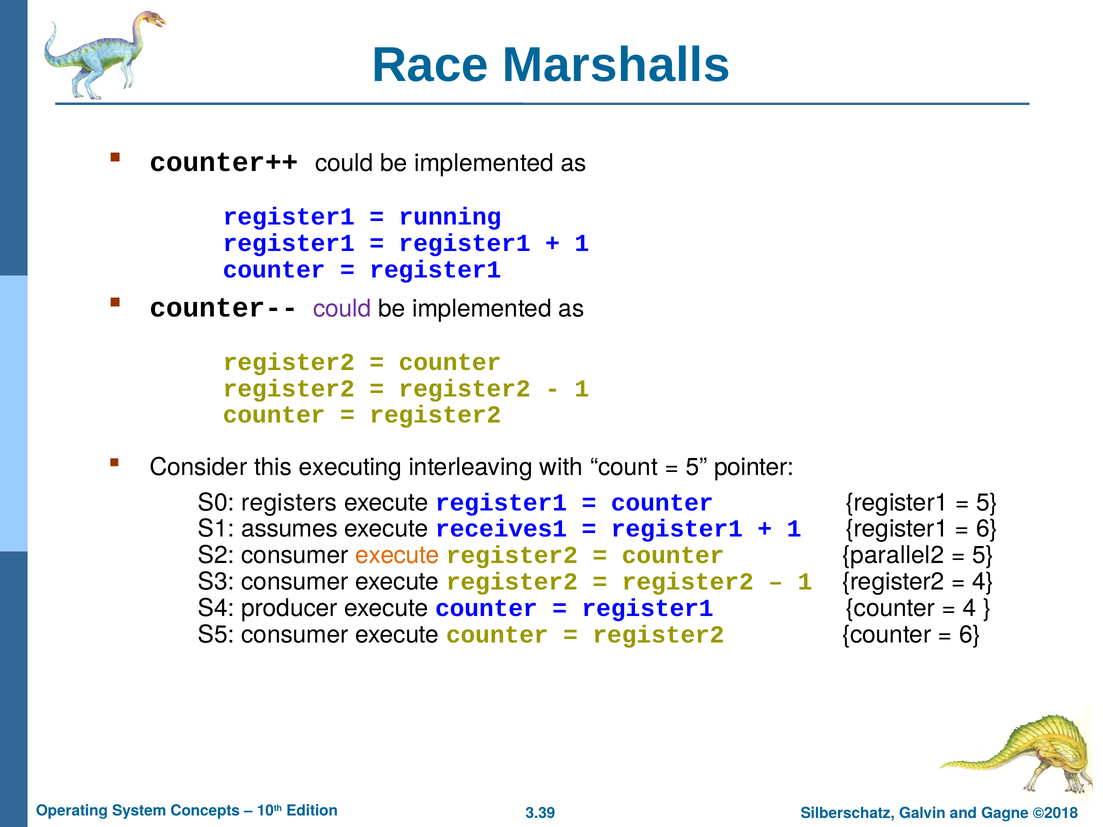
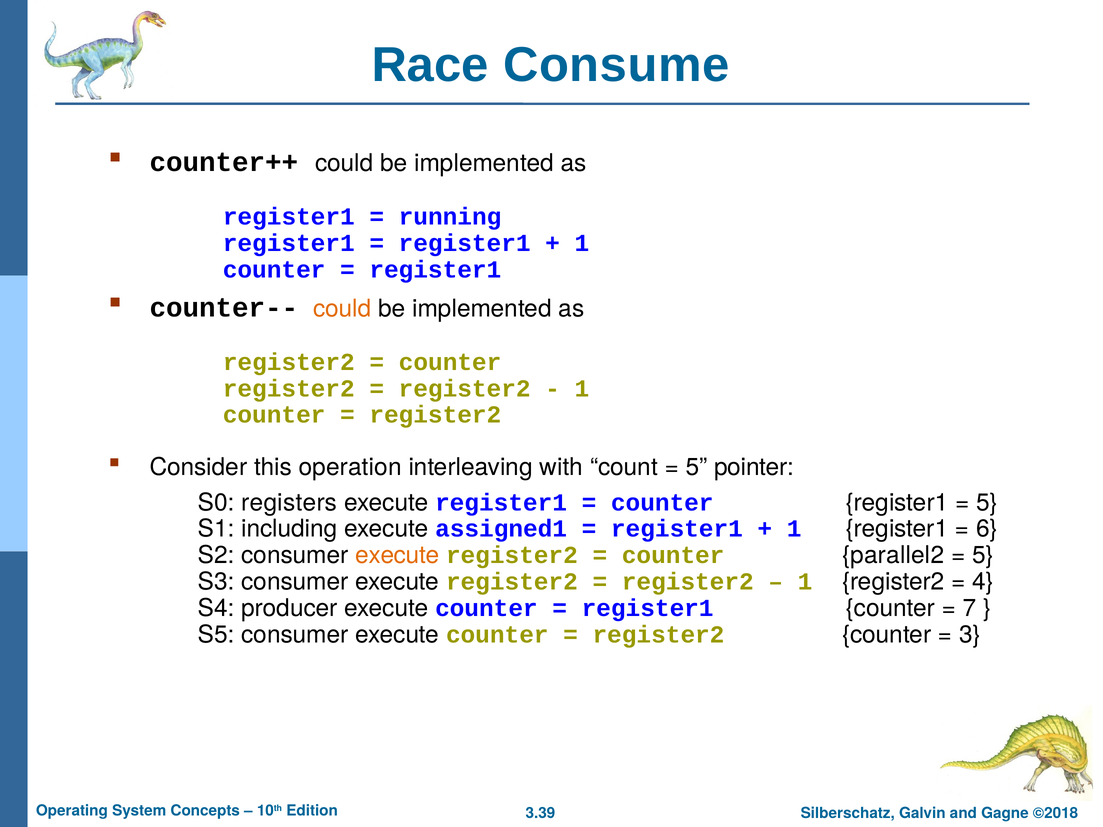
Marshalls: Marshalls -> Consume (616, 65)
could colour: purple -> orange (342, 309)
executing: executing -> operation (350, 468)
assumes: assumes -> including (289, 529)
receives1: receives1 -> assigned1 (501, 529)
4: 4 -> 7 (970, 608)
6: 6 -> 3 (970, 635)
